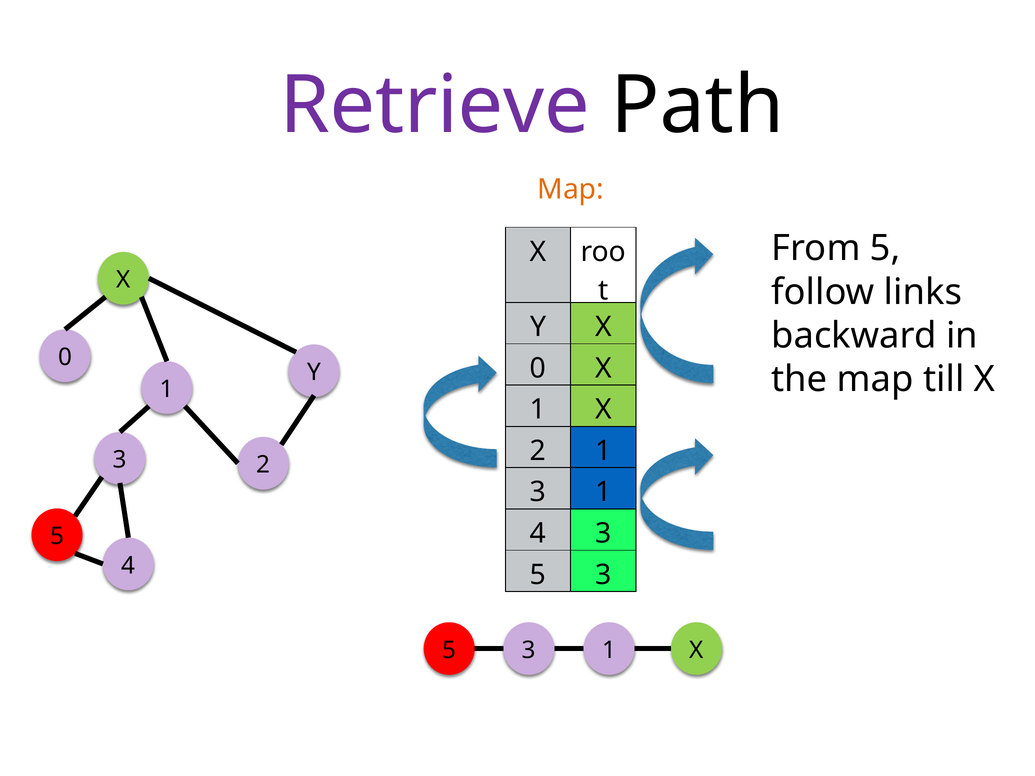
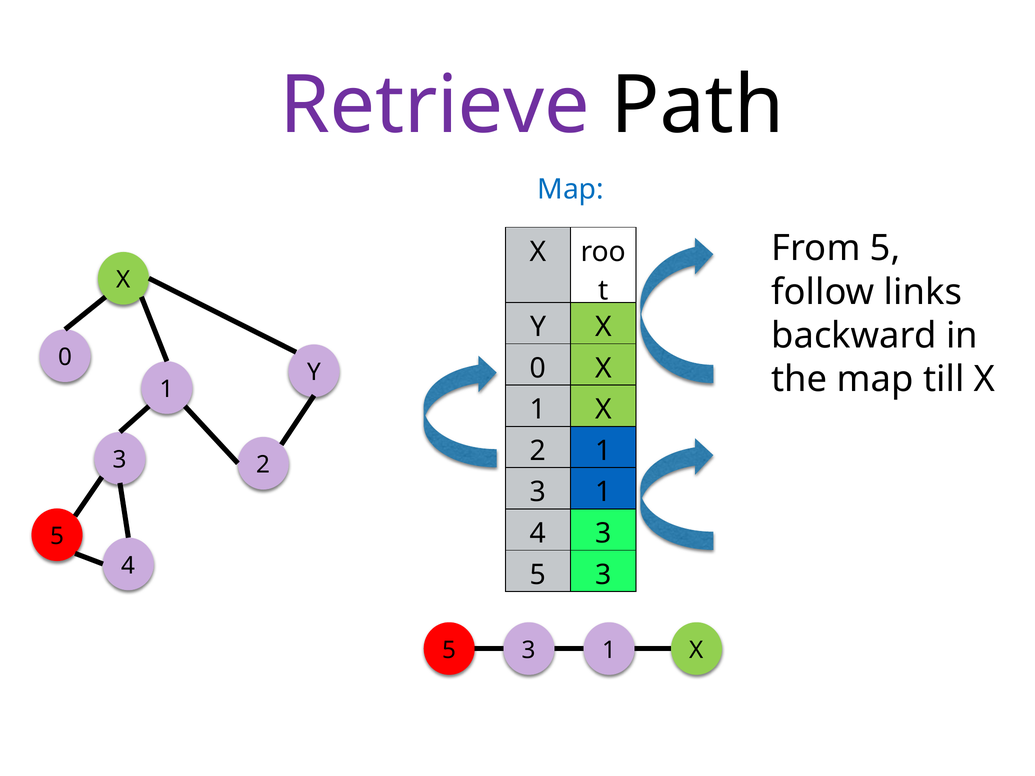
Map colour: orange -> blue (571, 190)
